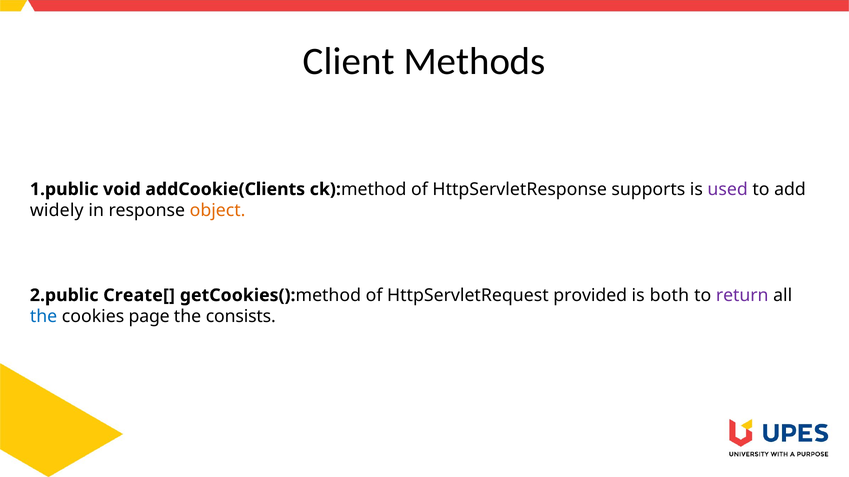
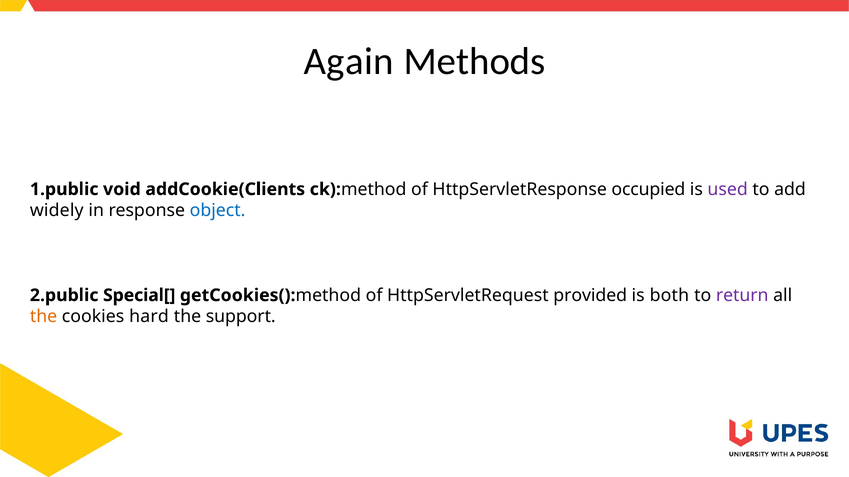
Client: Client -> Again (349, 62)
supports: supports -> occupied (648, 189)
object colour: orange -> blue (218, 211)
Create[: Create[ -> Special[ (139, 296)
the colour: blue -> orange (44, 317)
page: page -> hard (149, 317)
consists: consists -> support (241, 317)
